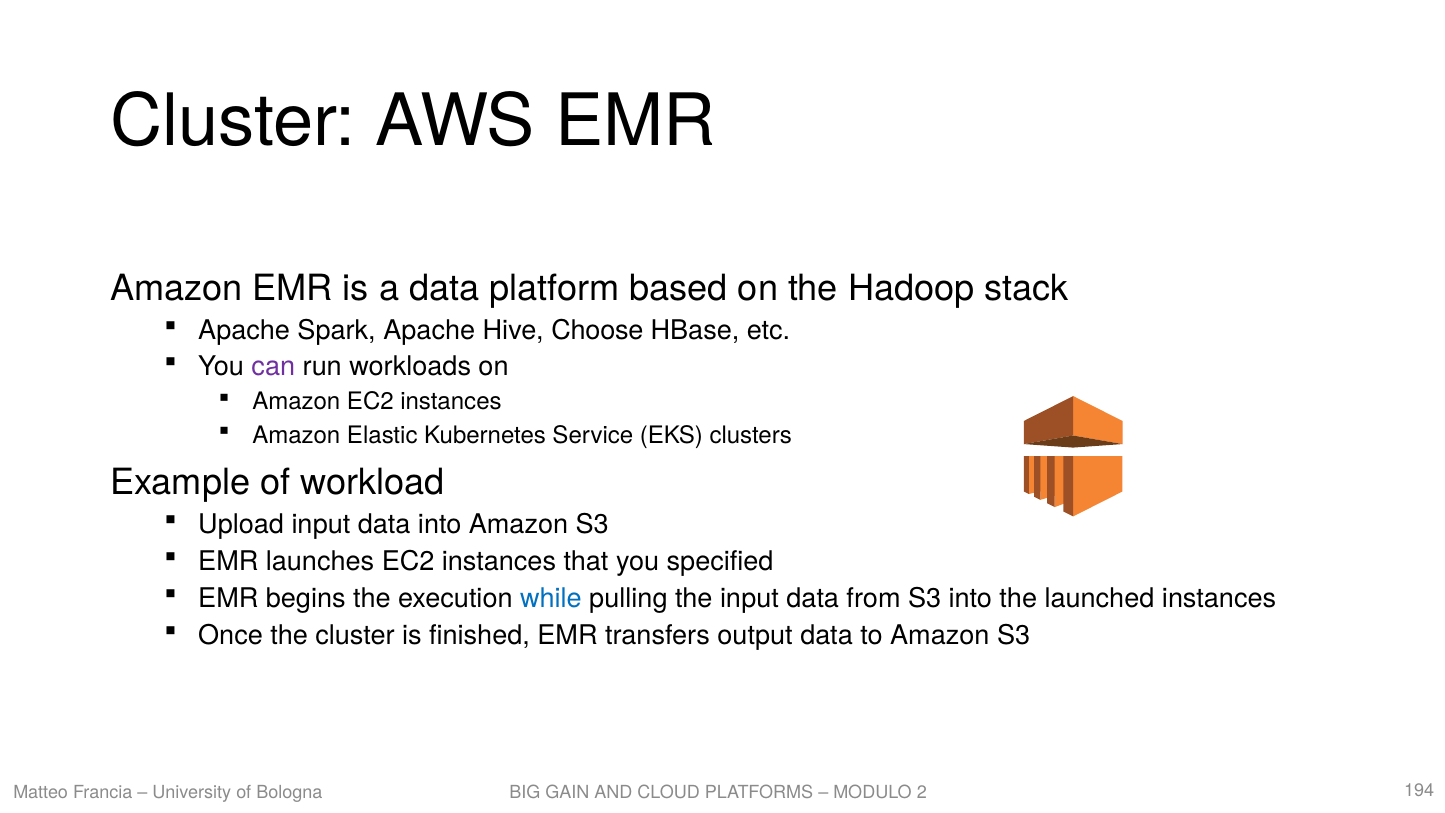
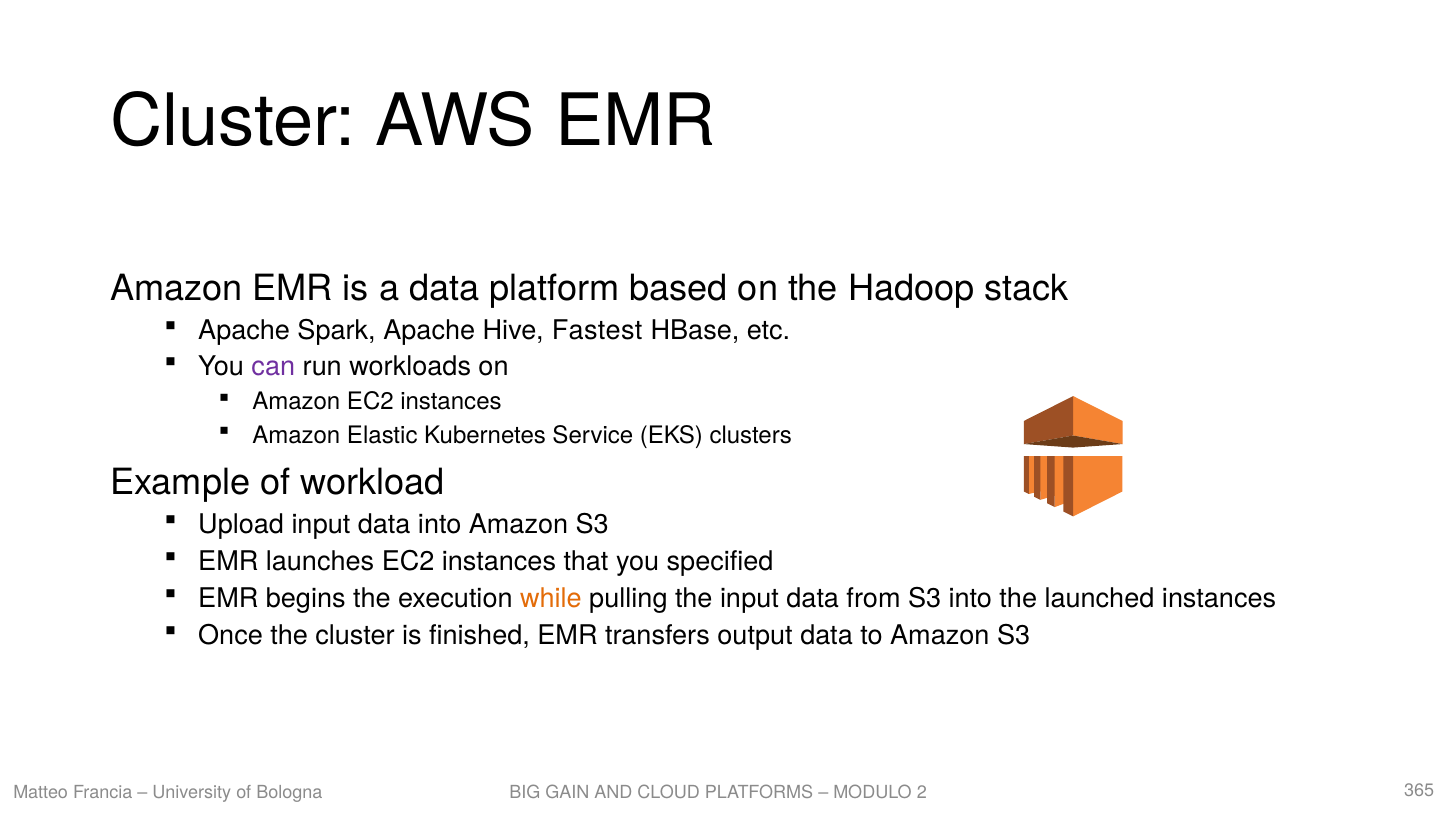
Choose: Choose -> Fastest (597, 330)
while colour: blue -> orange (551, 598)
194: 194 -> 365 (1419, 790)
